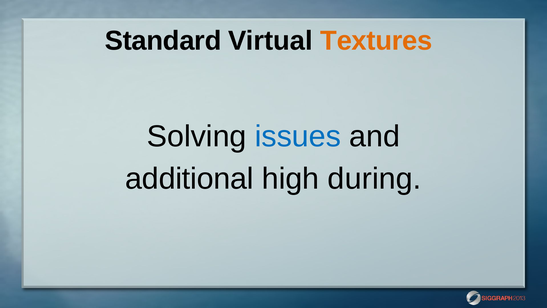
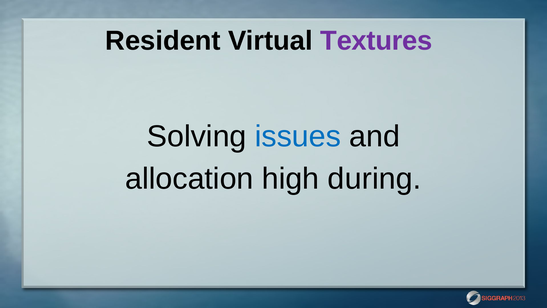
Standard: Standard -> Resident (163, 41)
Textures colour: orange -> purple (376, 41)
additional: additional -> allocation (189, 179)
